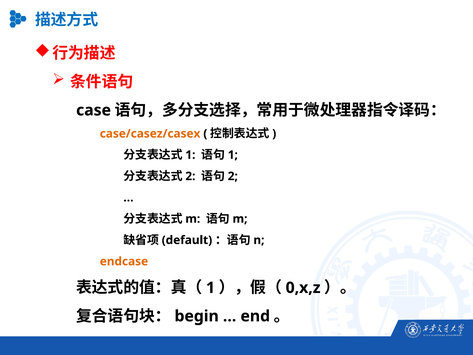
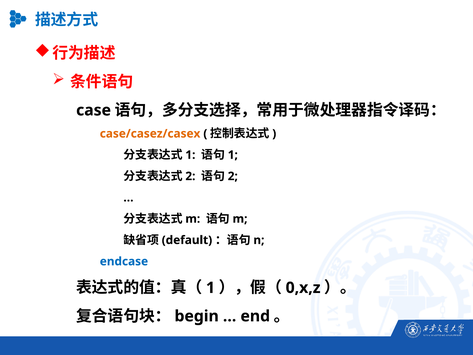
endcase colour: orange -> blue (124, 261)
